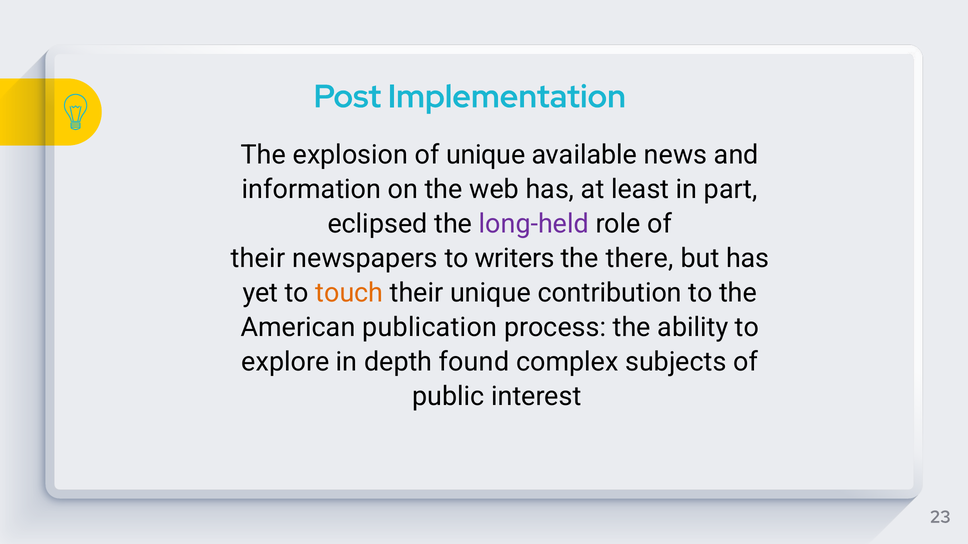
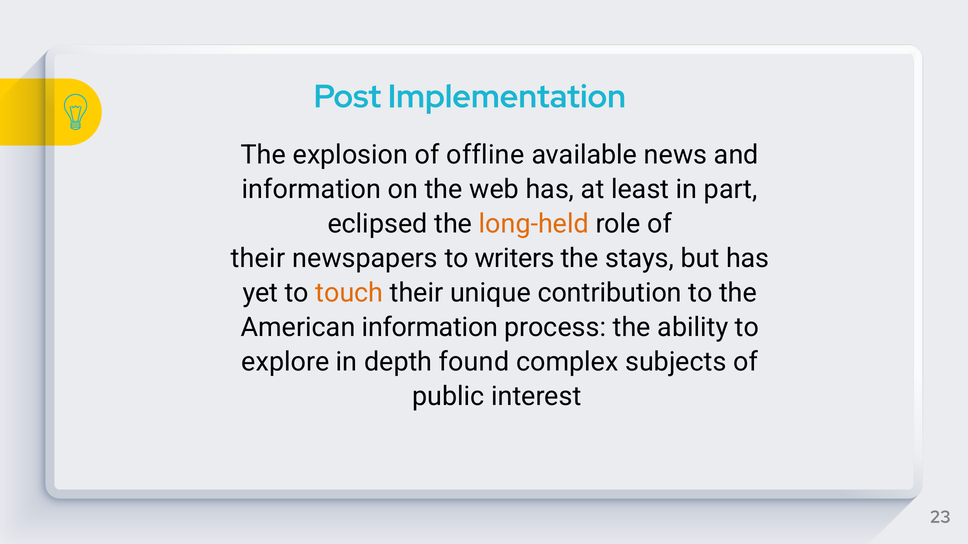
of unique: unique -> offline (485, 155)
long-held colour: purple -> orange (534, 224)
there: there -> stays (640, 258)
American publication: publication -> information (430, 327)
